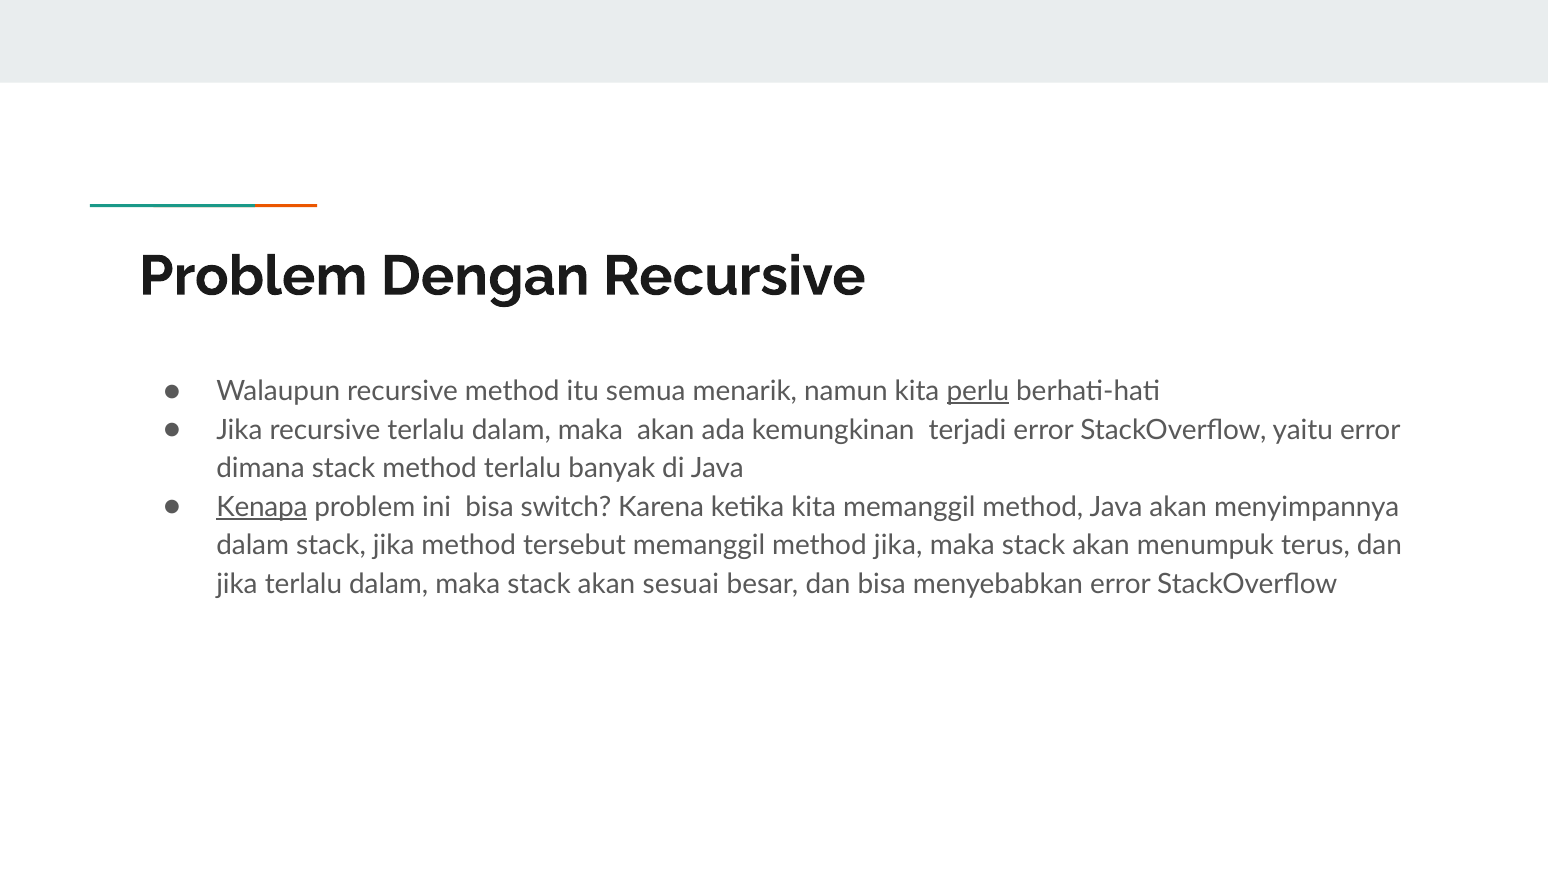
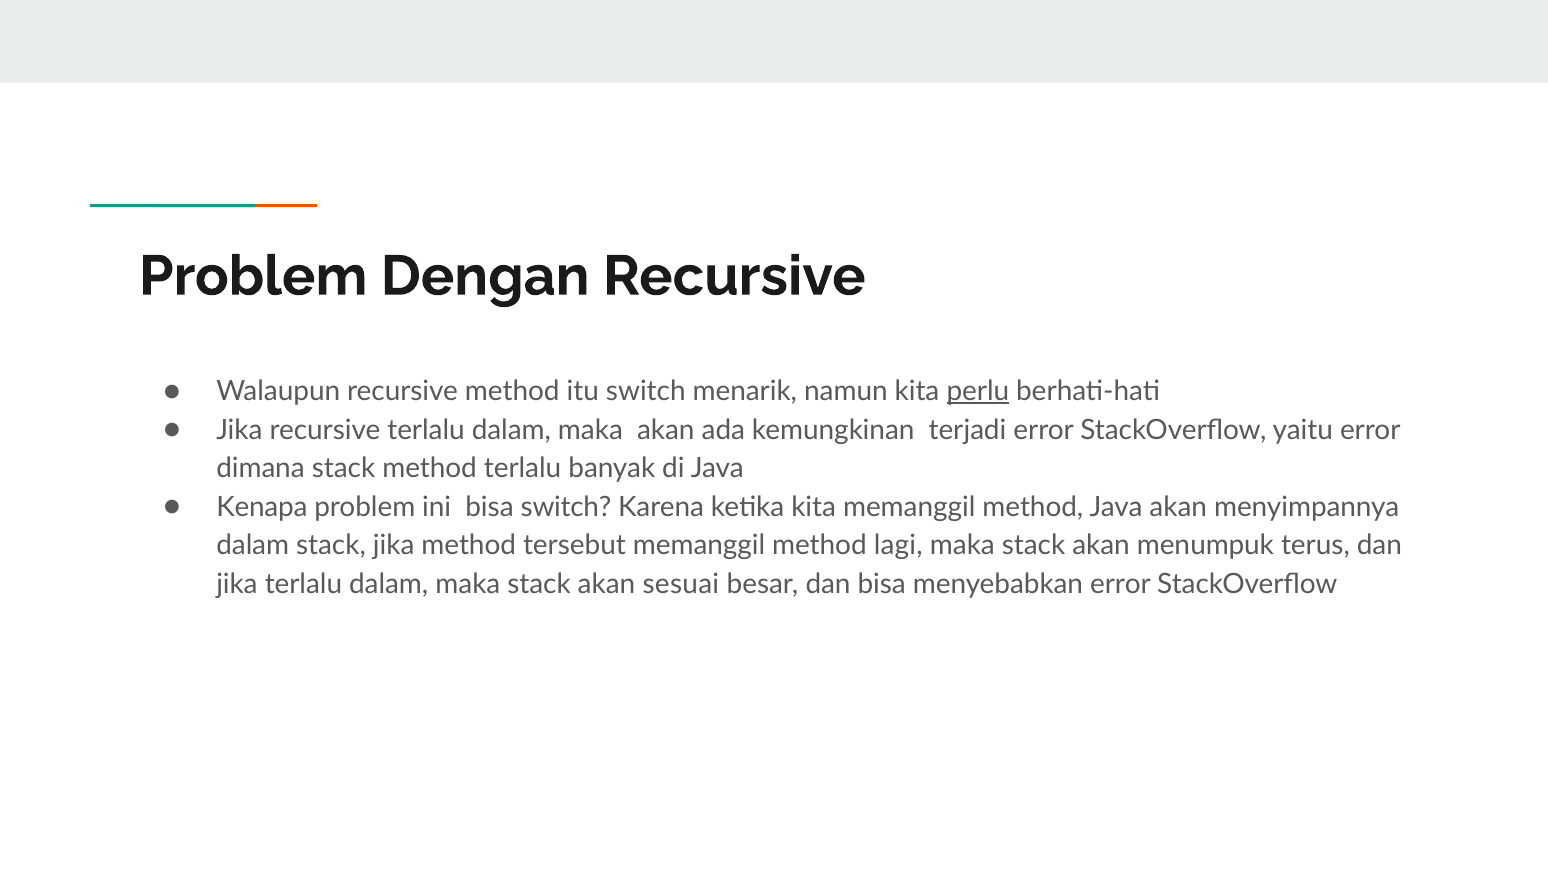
itu semua: semua -> switch (646, 391)
Kenapa underline: present -> none (262, 507)
method jika: jika -> lagi (898, 545)
